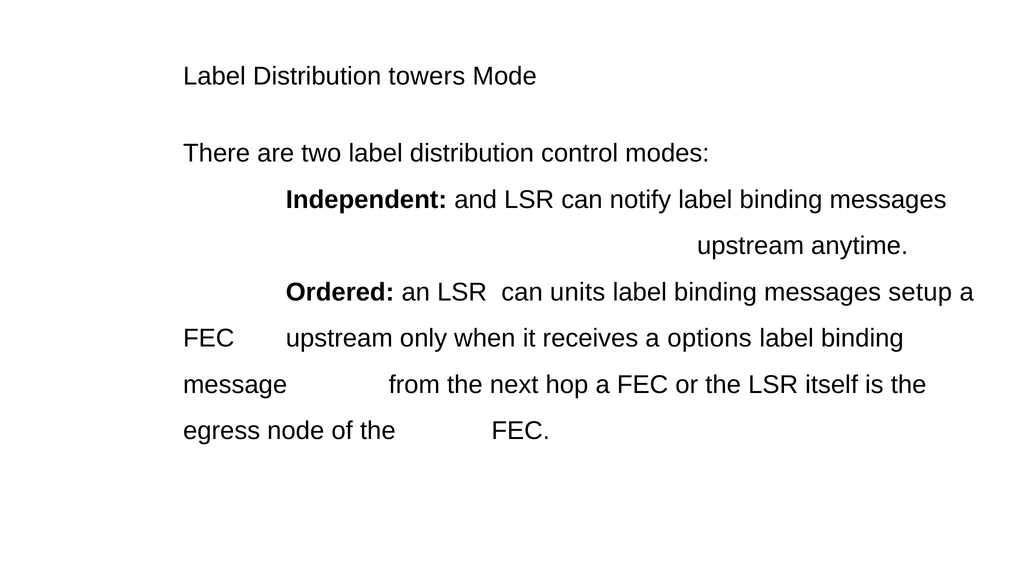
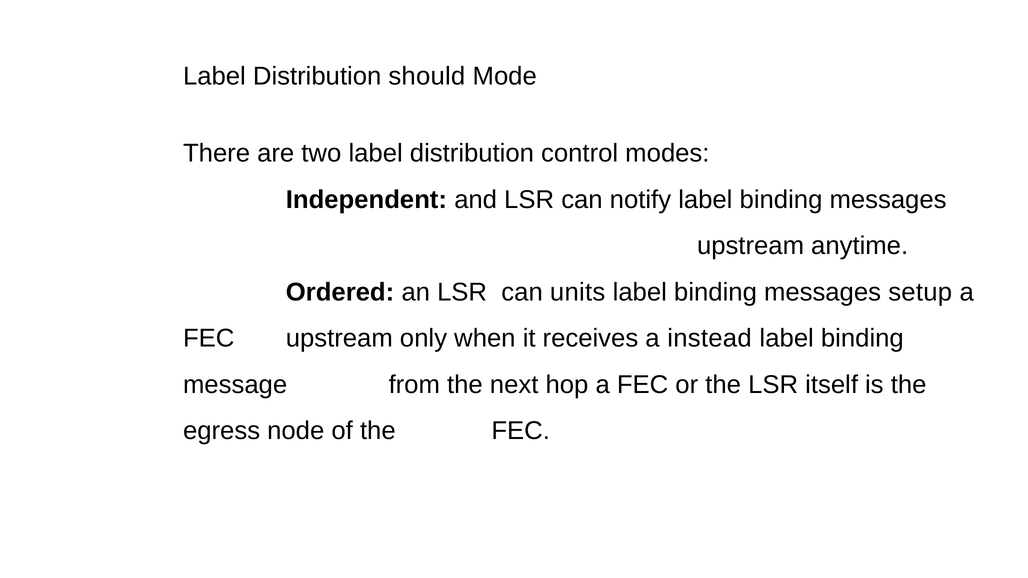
towers: towers -> should (427, 76)
options: options -> instead (710, 339)
